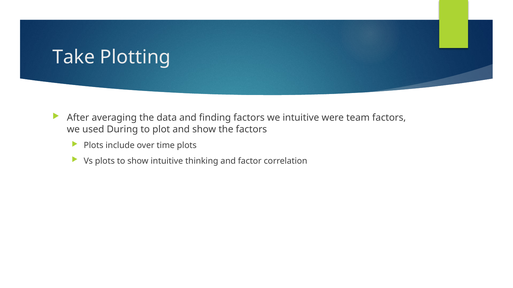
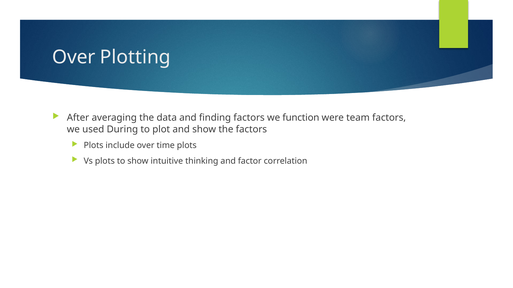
Take: Take -> Over (74, 57)
we intuitive: intuitive -> function (301, 118)
